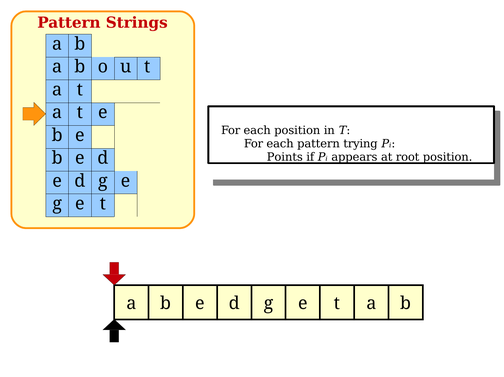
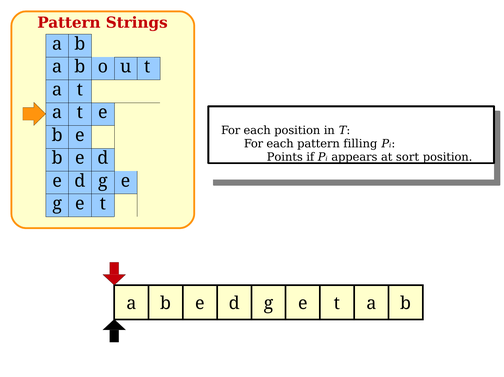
trying: trying -> filling (360, 144)
root: root -> sort (407, 157)
